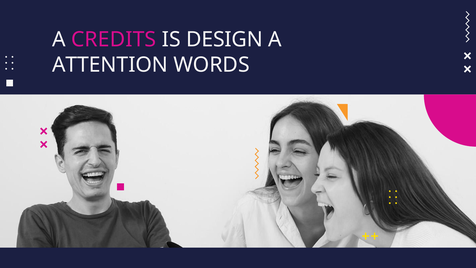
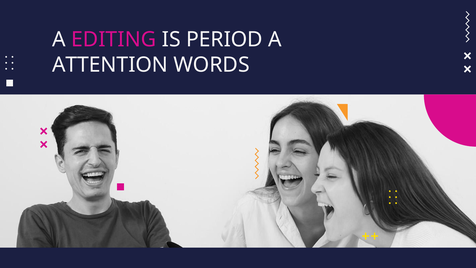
CREDITS: CREDITS -> EDITING (114, 39)
DESIGN: DESIGN -> PERIOD (224, 39)
